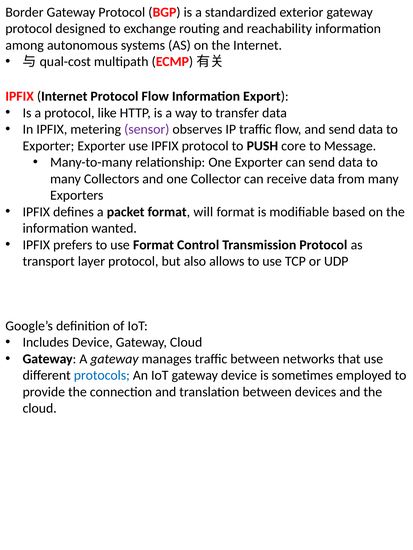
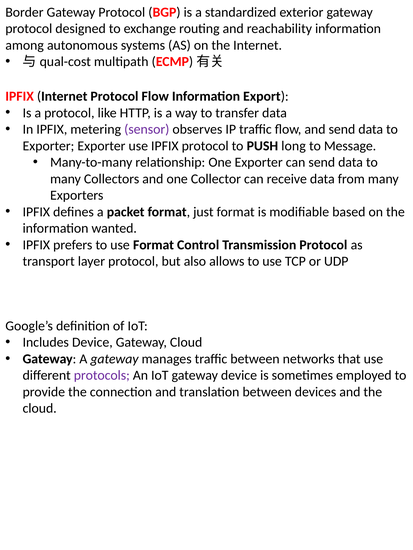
core: core -> long (294, 146)
will: will -> just (203, 212)
protocols colour: blue -> purple (102, 376)
